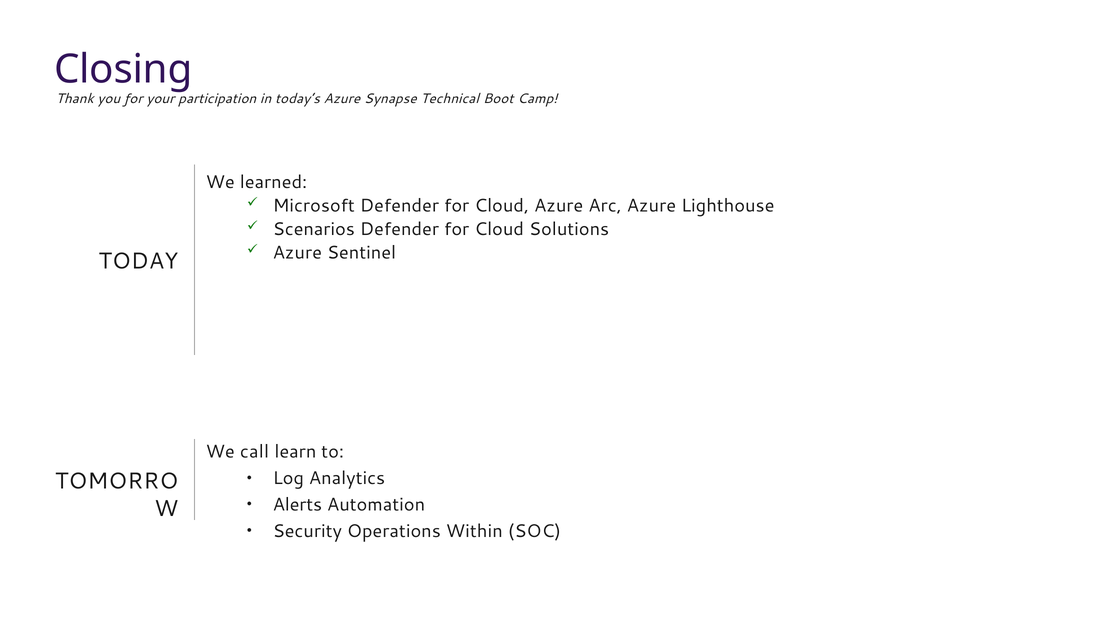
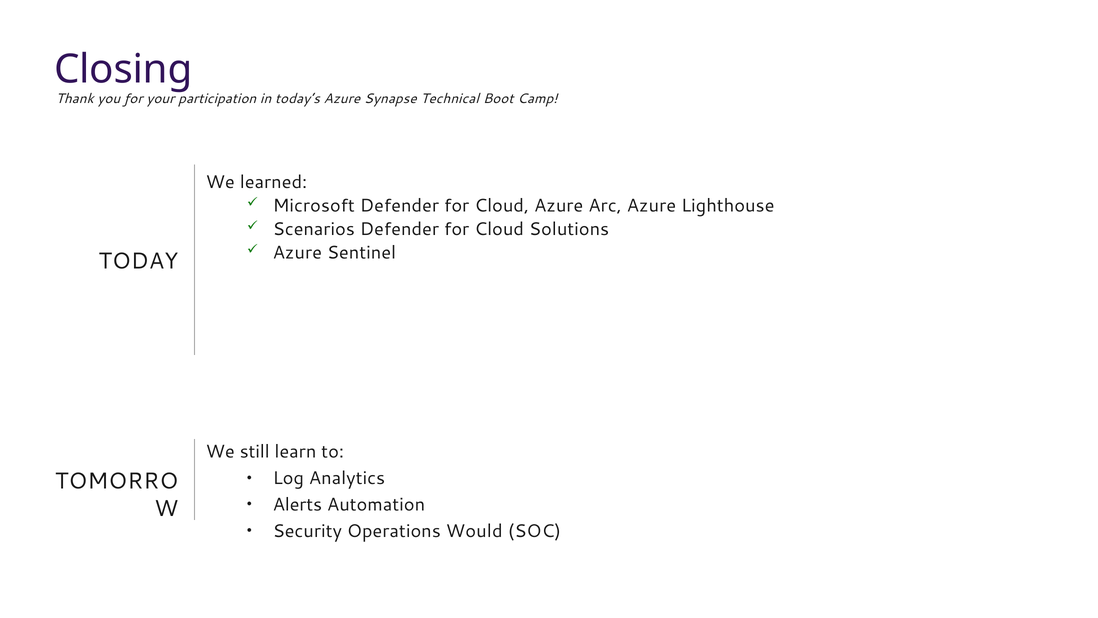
call: call -> still (255, 452)
Within: Within -> Would (474, 531)
